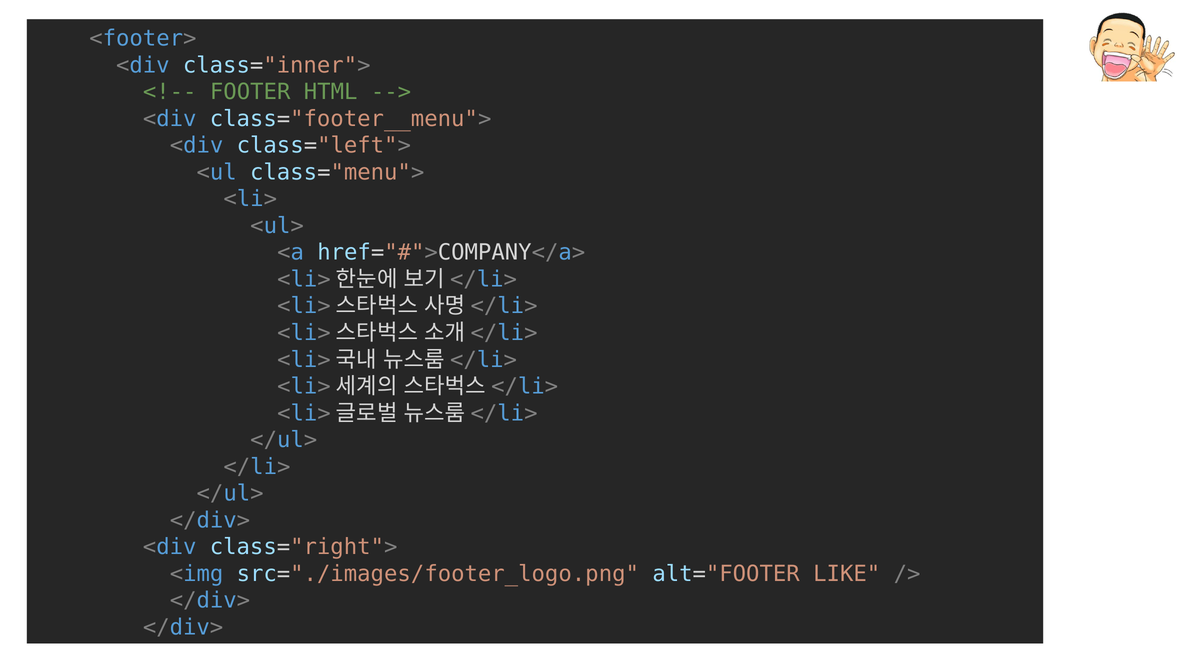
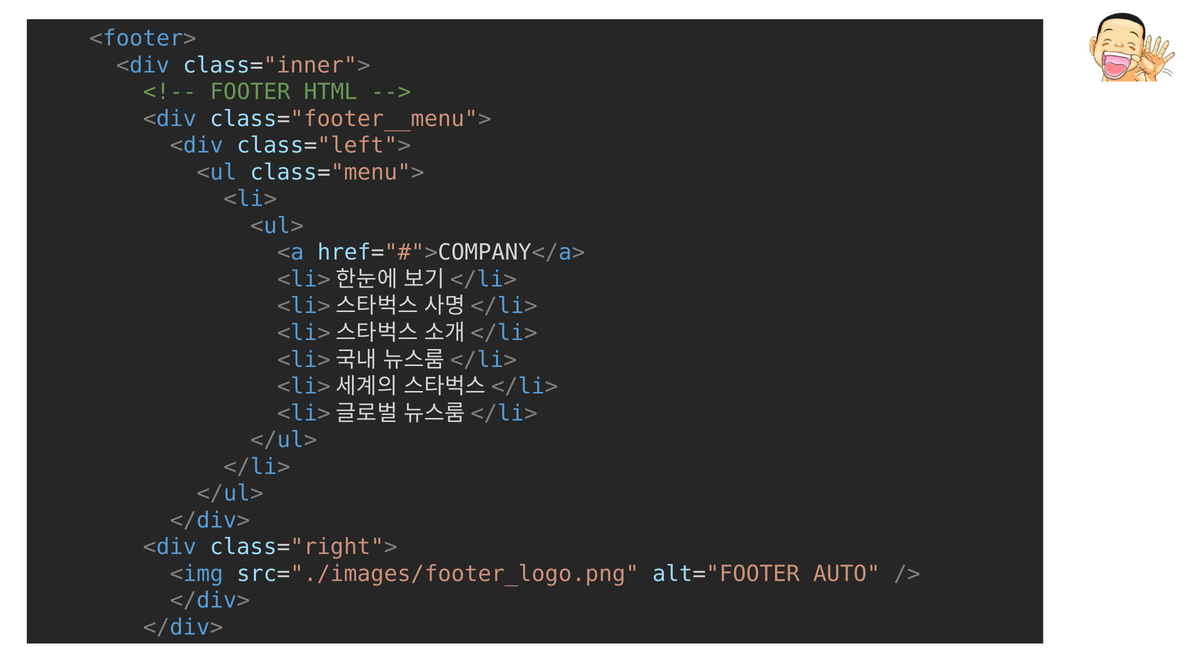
LIKE: LIKE -> AUTO (847, 574)
